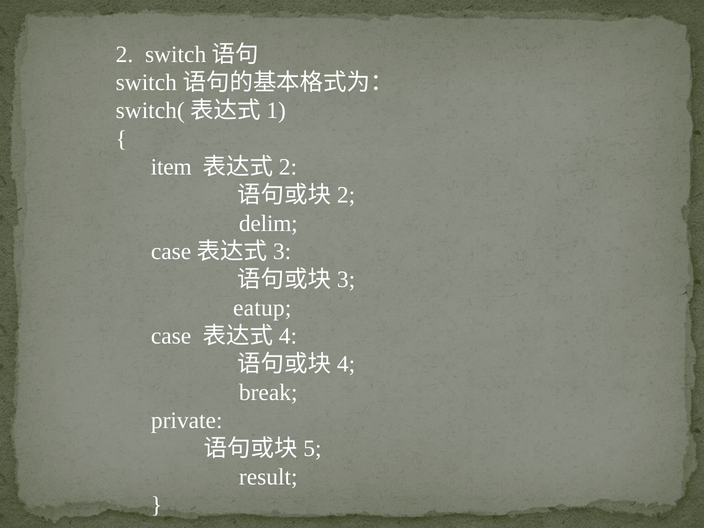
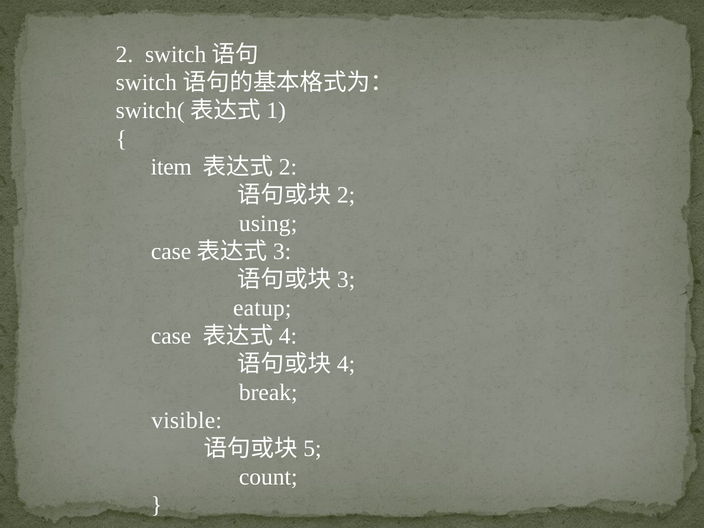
delim: delim -> using (268, 223)
private: private -> visible (187, 420)
result: result -> count (268, 477)
